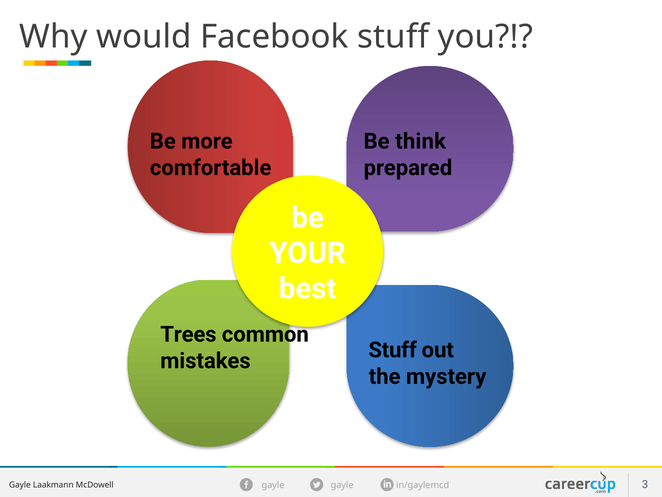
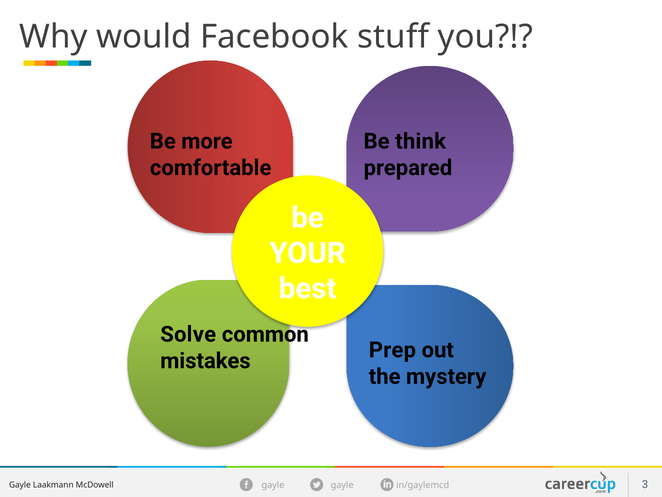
Trees: Trees -> Solve (188, 334)
Stuff: Stuff -> Prep (392, 350)
